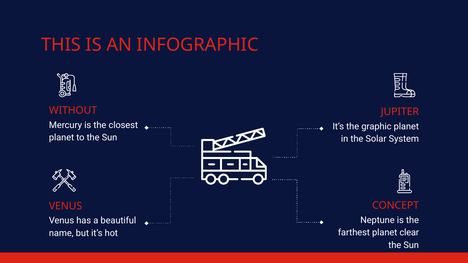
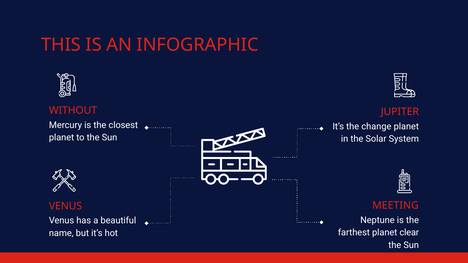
graphic: graphic -> change (376, 126)
CONCEPT: CONCEPT -> MEETING (395, 206)
